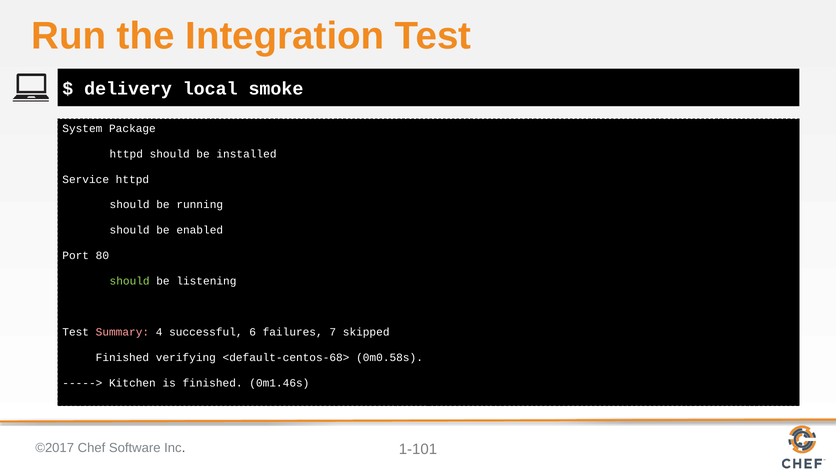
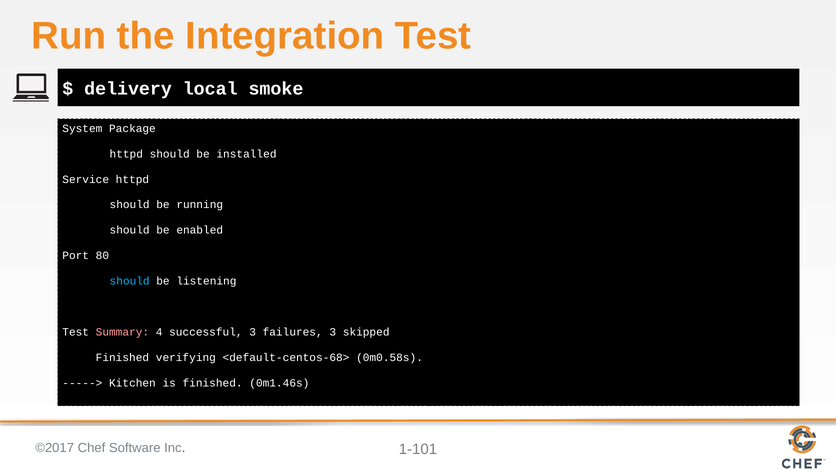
should colour: light green -> light blue (130, 281)
successful 6: 6 -> 3 (253, 332)
failures 7: 7 -> 3 (333, 332)
